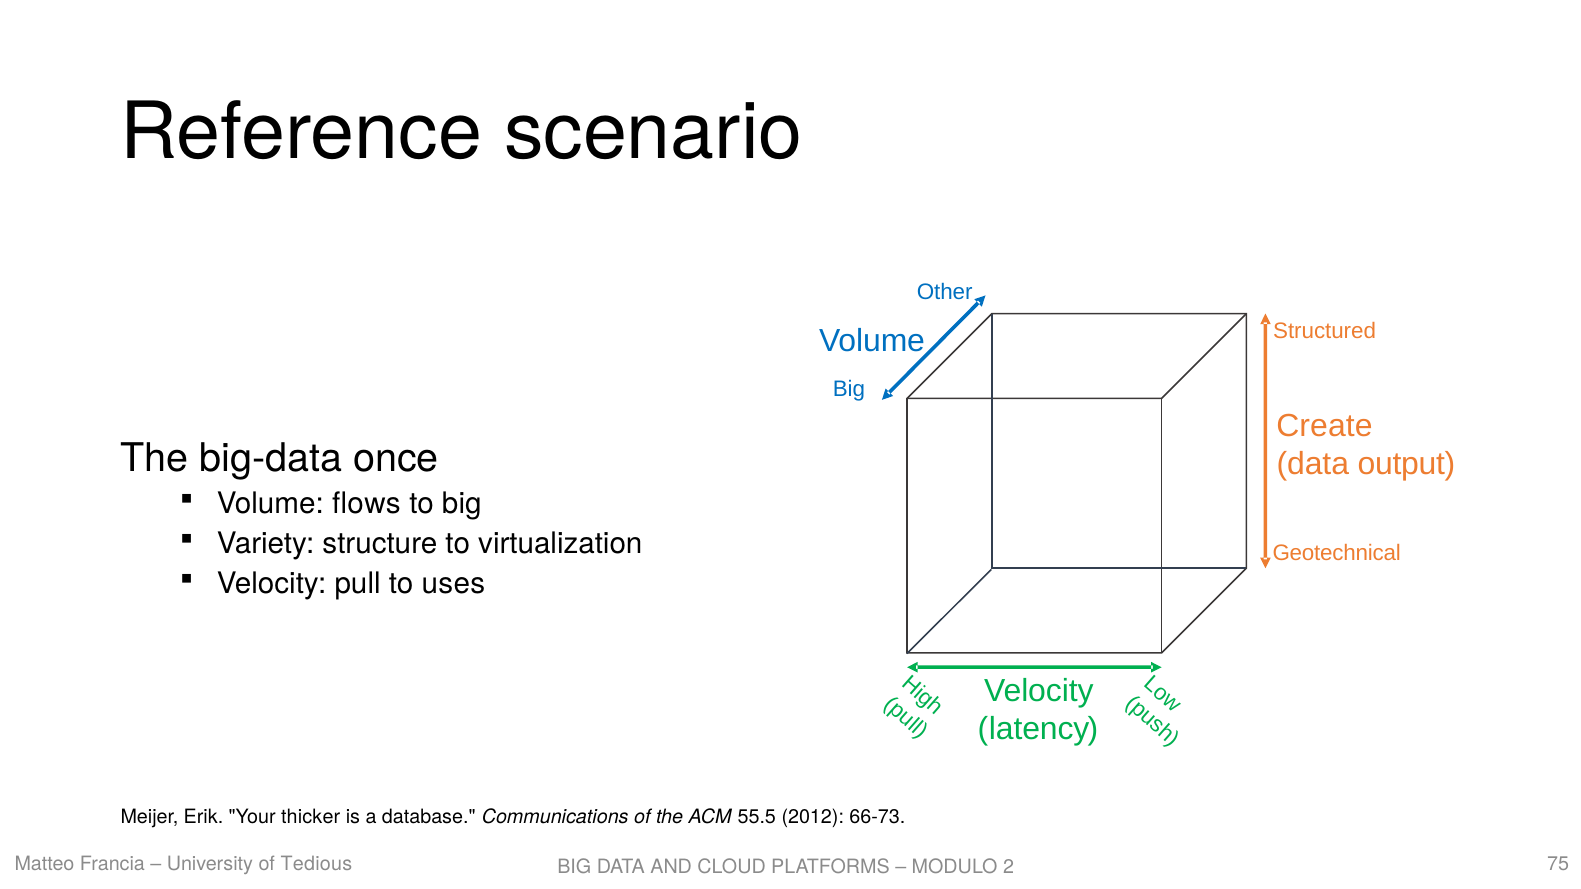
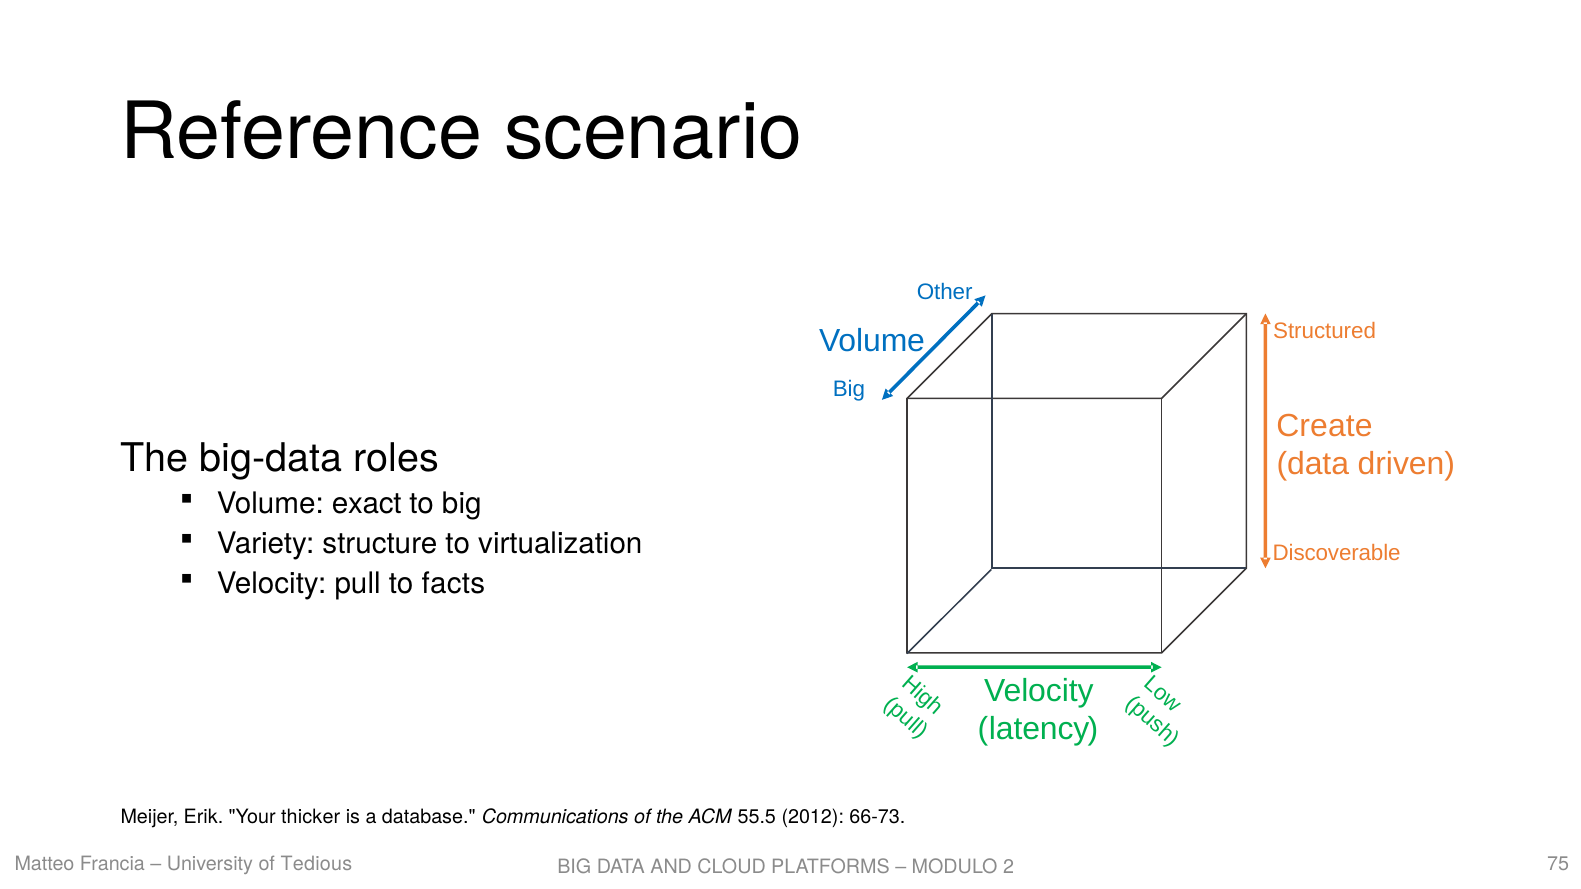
once: once -> roles (396, 458)
output: output -> driven (1406, 464)
flows: flows -> exact (367, 504)
Geotechnical: Geotechnical -> Discoverable (1337, 553)
uses: uses -> facts (453, 584)
